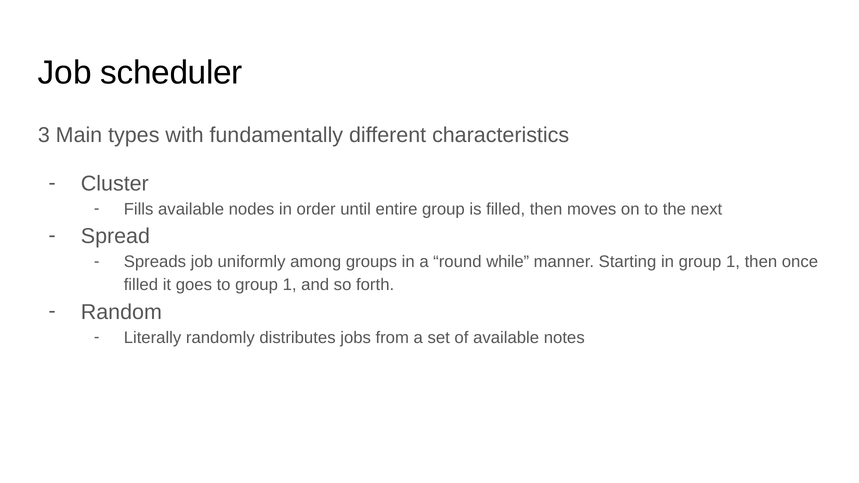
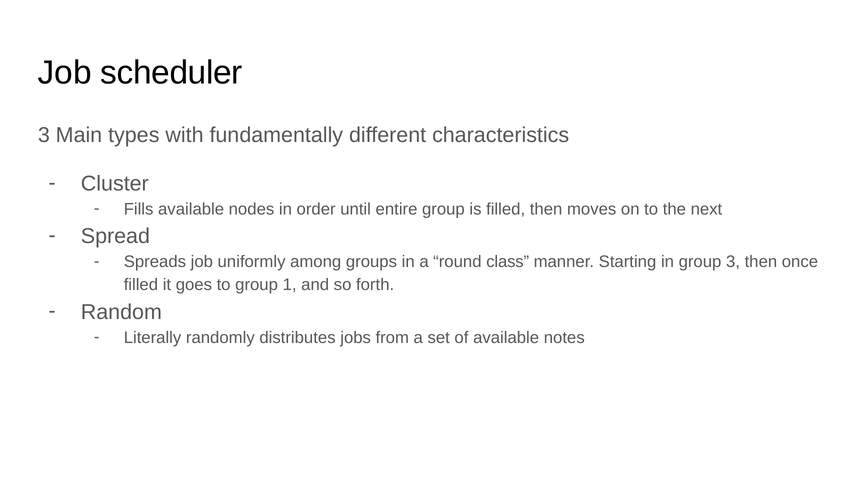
while: while -> class (508, 262)
in group 1: 1 -> 3 (733, 262)
